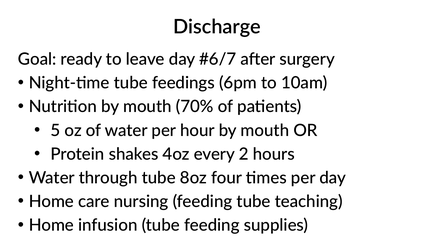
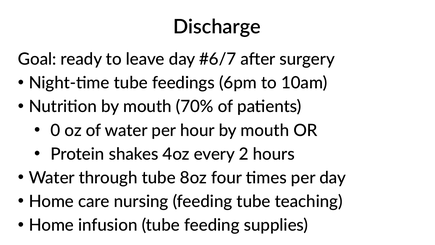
5: 5 -> 0 (55, 130)
